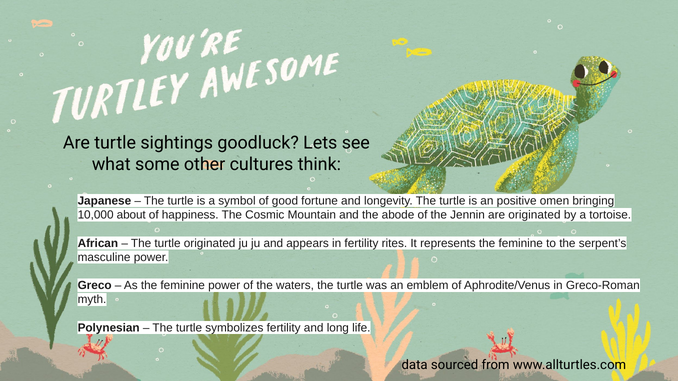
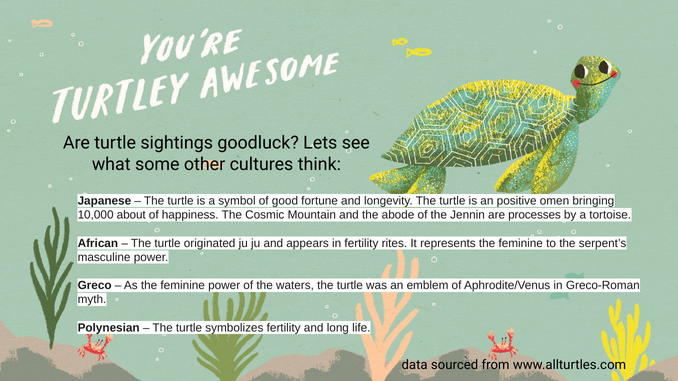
are originated: originated -> processes (535, 215)
